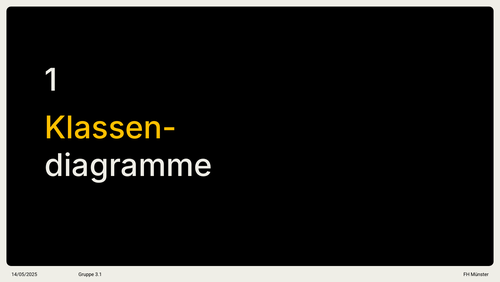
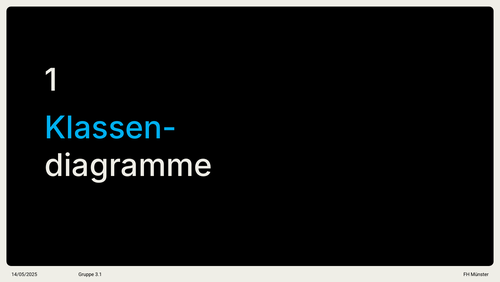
Klassen- colour: yellow -> light blue (111, 128)
